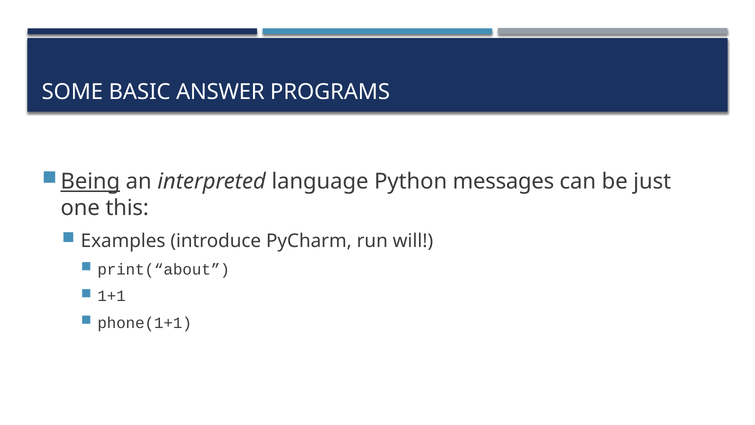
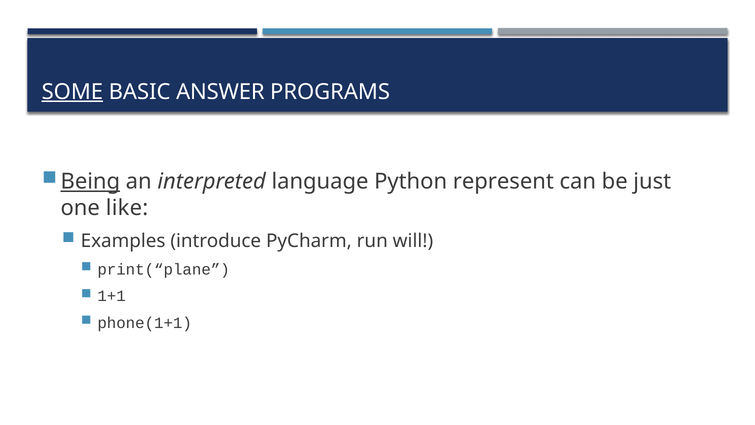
SOME underline: none -> present (72, 92)
messages: messages -> represent (503, 182)
this: this -> like (127, 208)
print(“about: print(“about -> print(“plane (164, 269)
